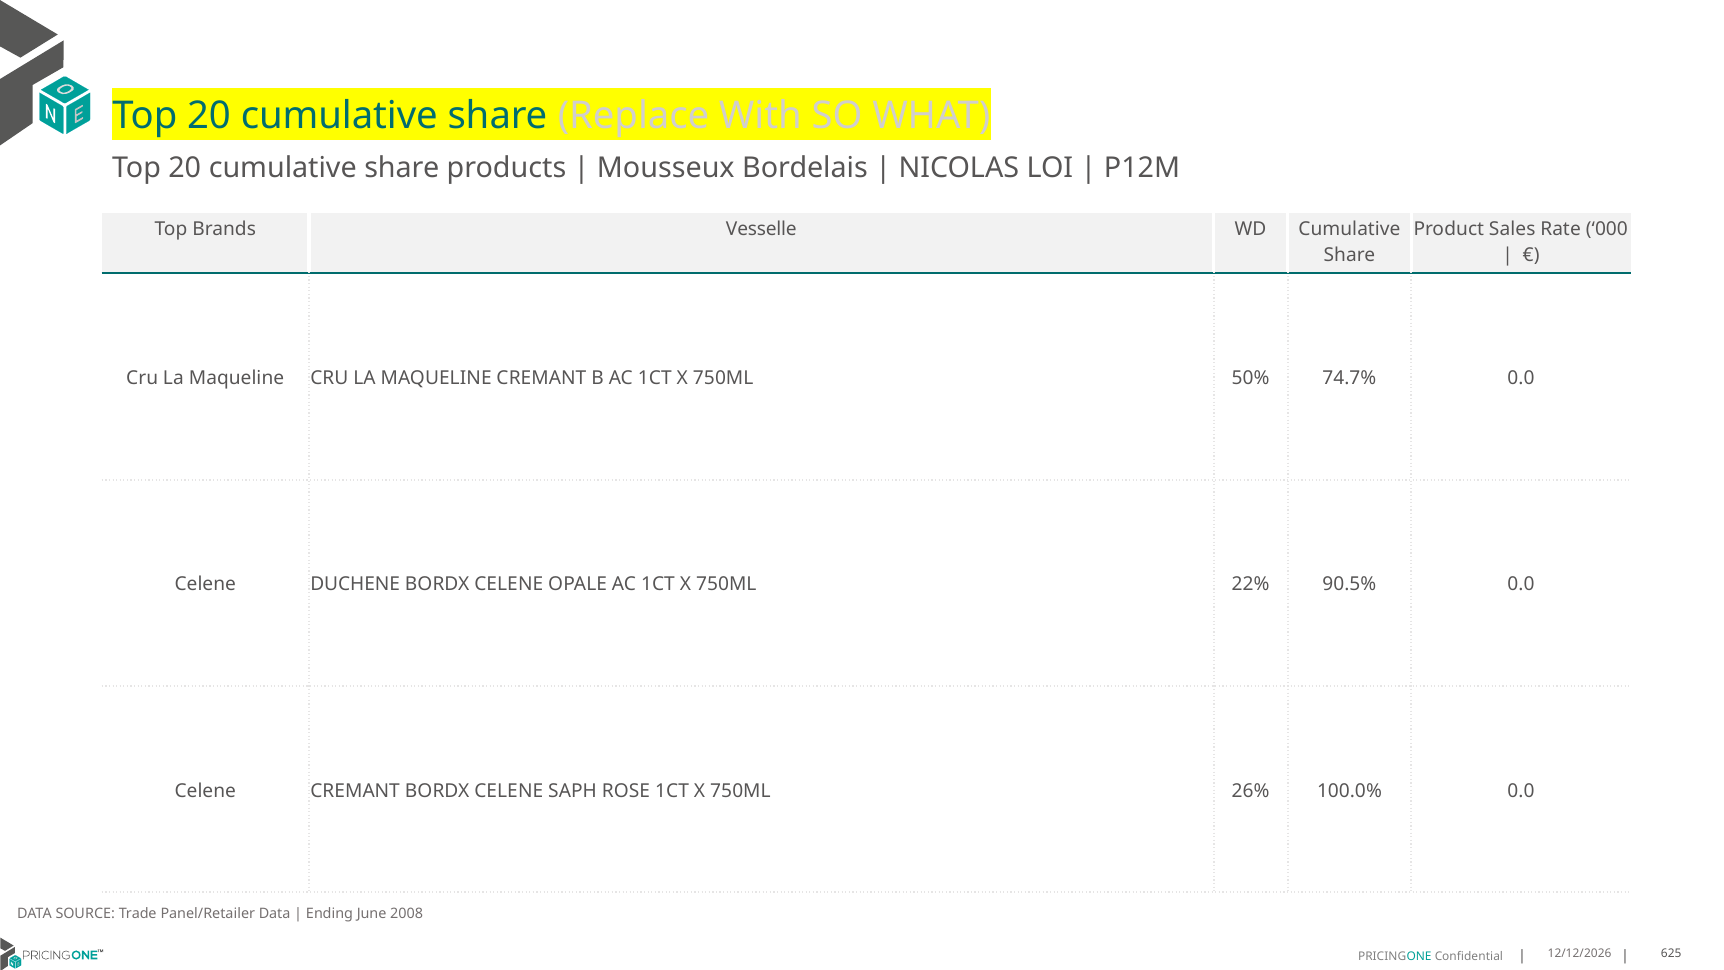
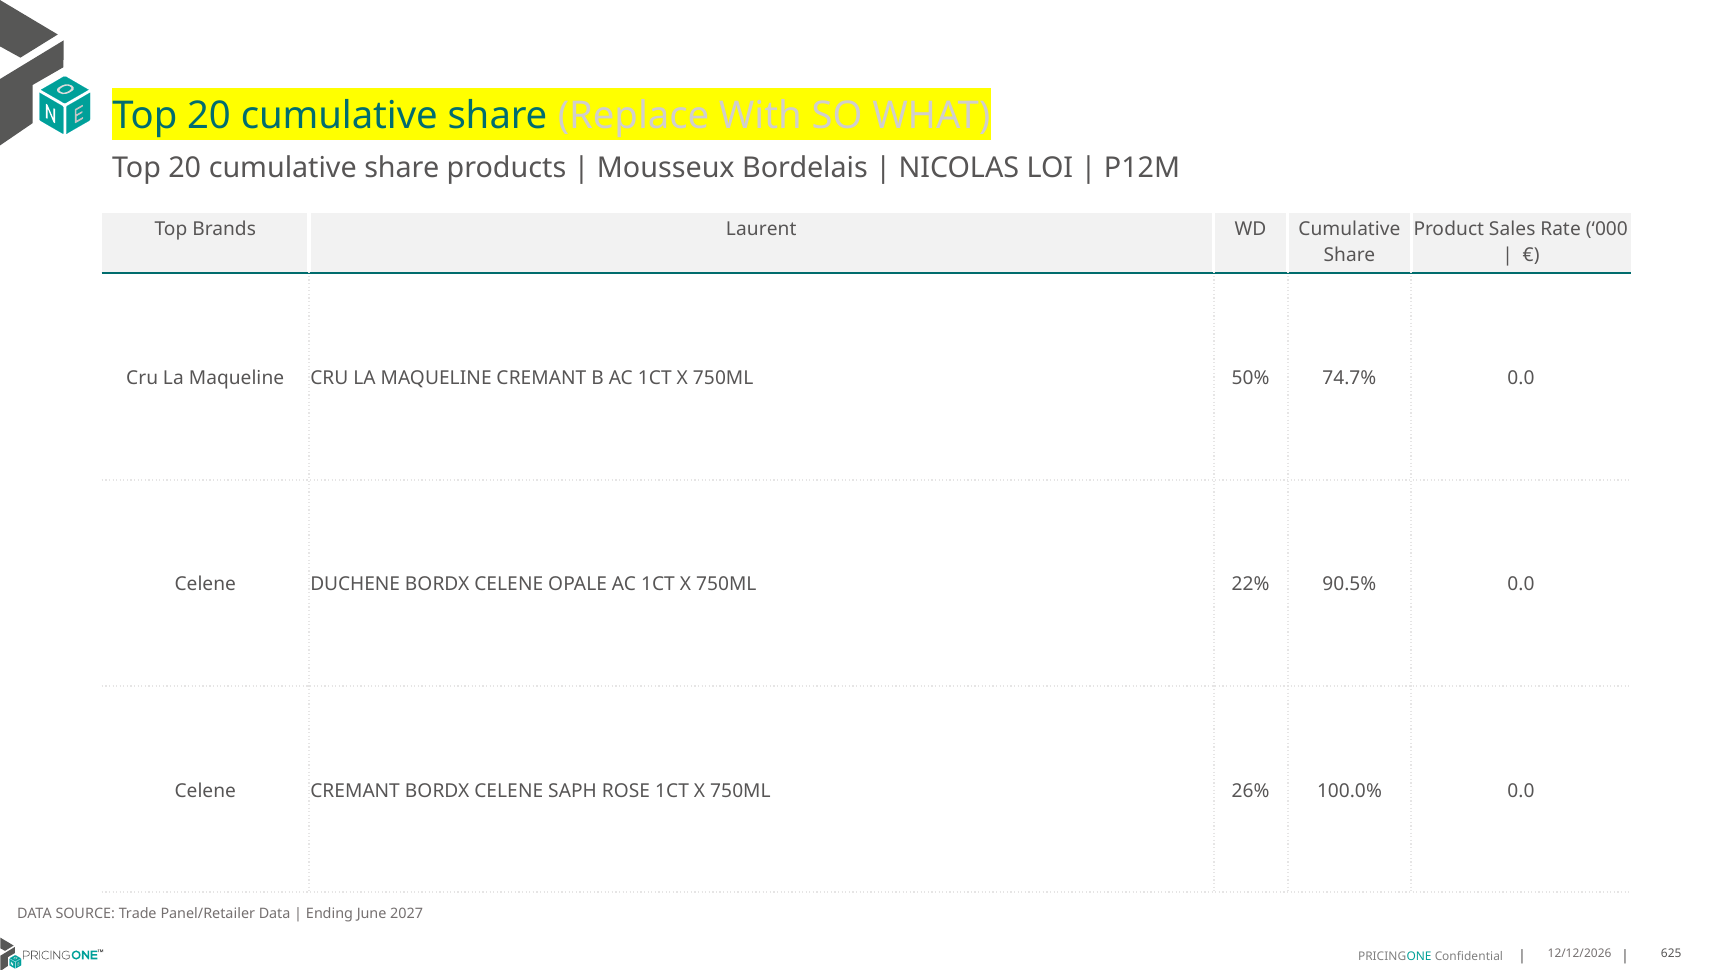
Vesselle: Vesselle -> Laurent (761, 229)
2008: 2008 -> 2027 (407, 913)
